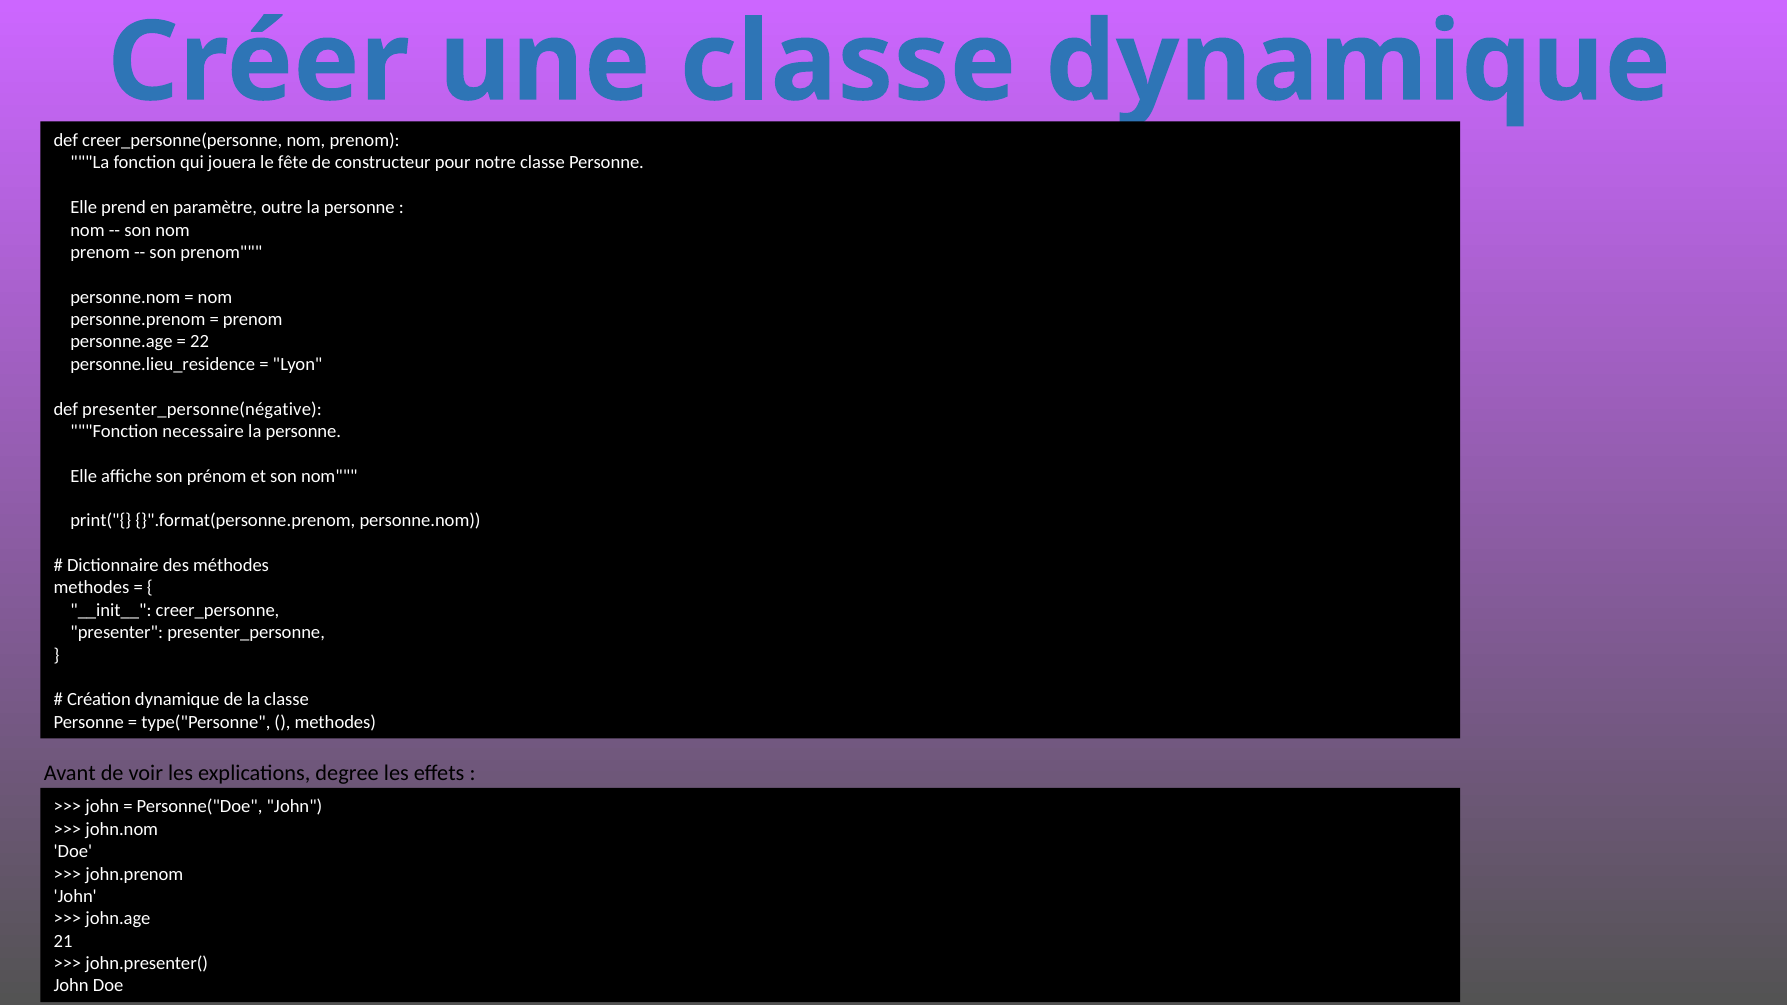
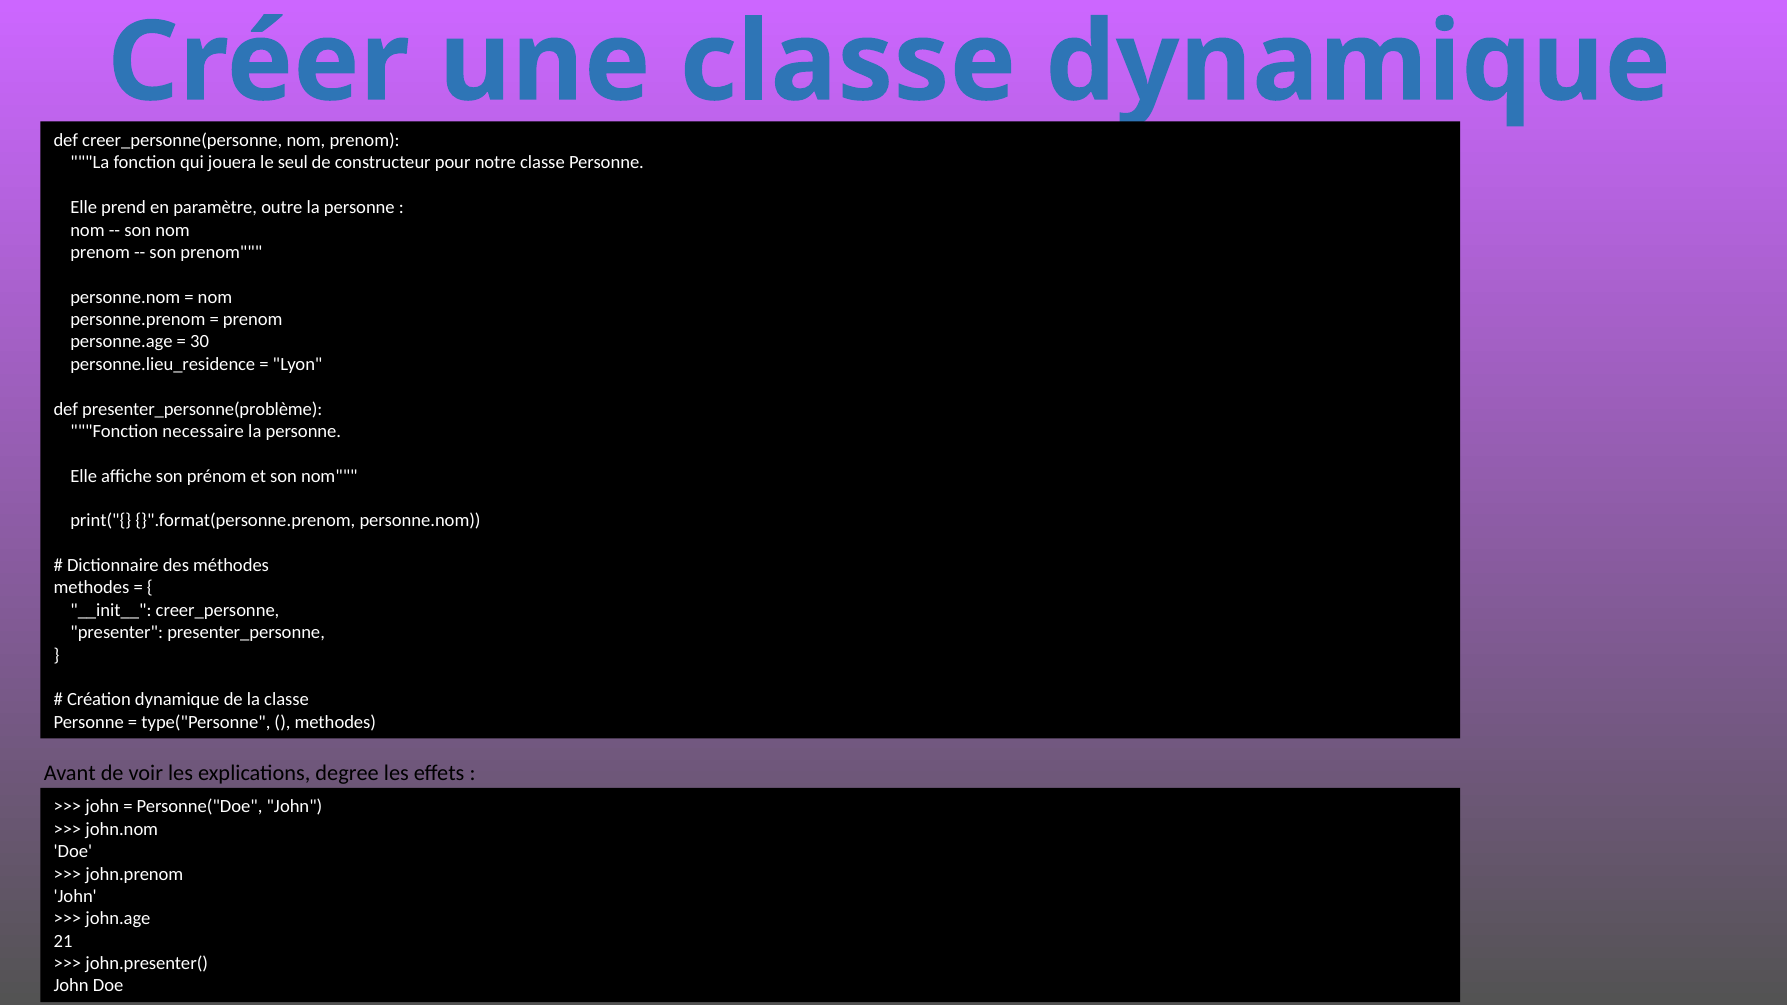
fête: fête -> seul (293, 163)
22: 22 -> 30 (200, 342)
presenter_personne(négative: presenter_personne(négative -> presenter_personne(problème (202, 409)
